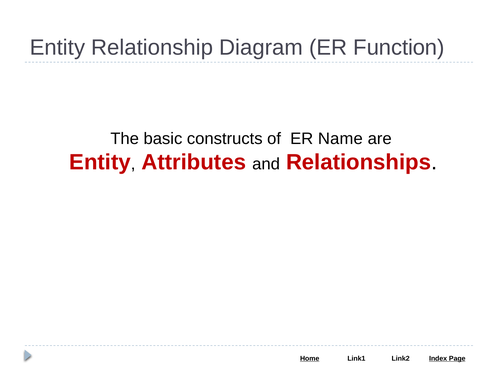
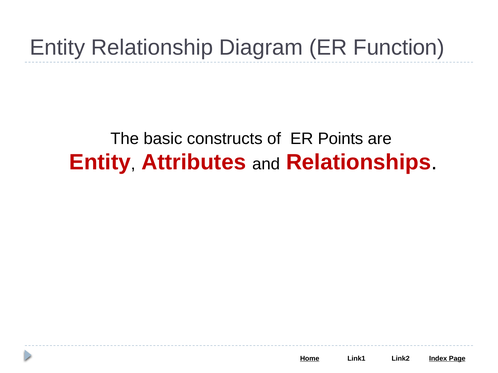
Name: Name -> Points (341, 139)
